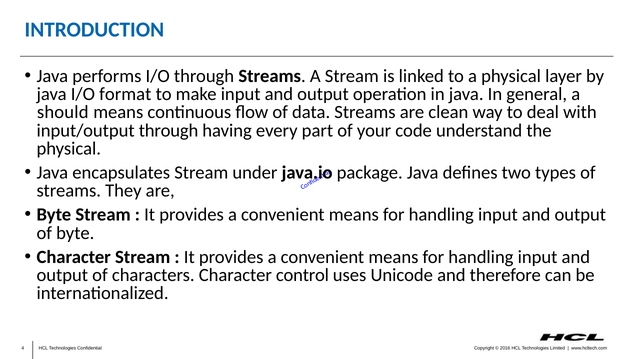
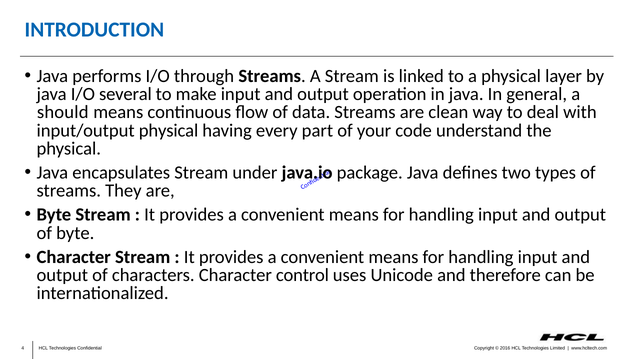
format: format -> several (125, 94)
input/output through: through -> physical (169, 130)
